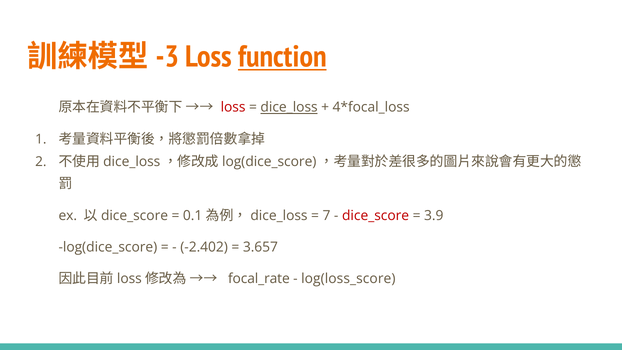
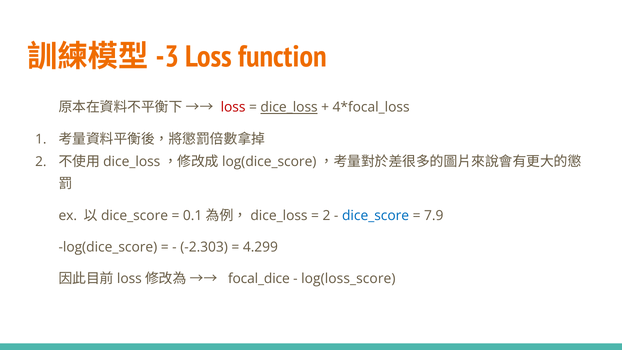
function underline: present -> none (282, 57)
7: 7 -> 2 (327, 215)
dice_score colour: red -> blue (376, 215)
3.9: 3.9 -> 7.9 (434, 215)
-2.402: -2.402 -> -2.303 (204, 247)
3.657: 3.657 -> 4.299 (260, 247)
focal_rate: focal_rate -> focal_dice (259, 279)
